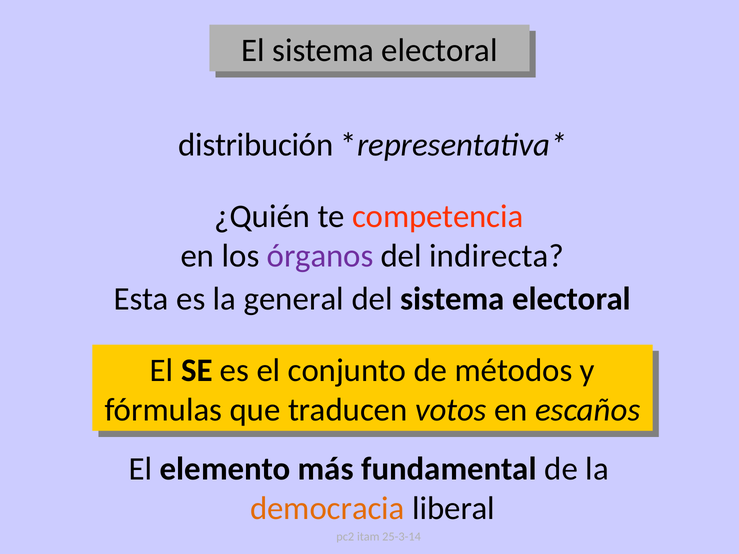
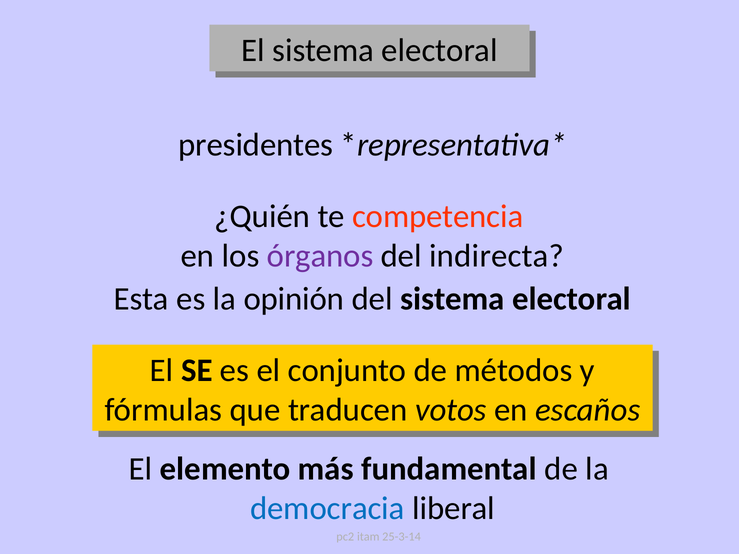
distribución: distribución -> presidentes (256, 145)
general: general -> opinión (294, 299)
democracia colour: orange -> blue (327, 508)
